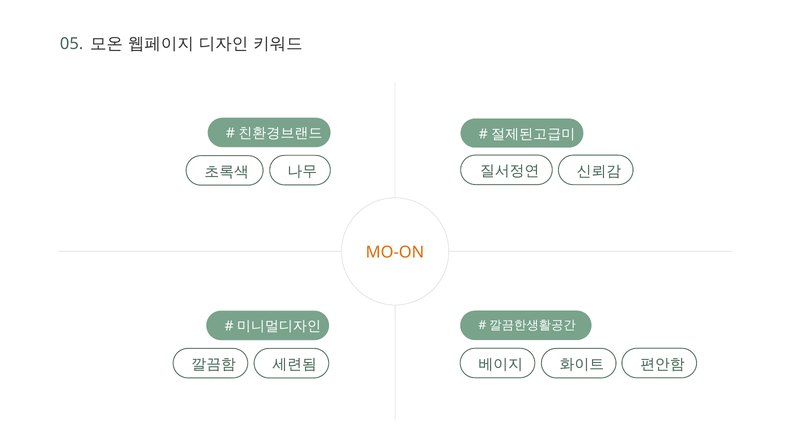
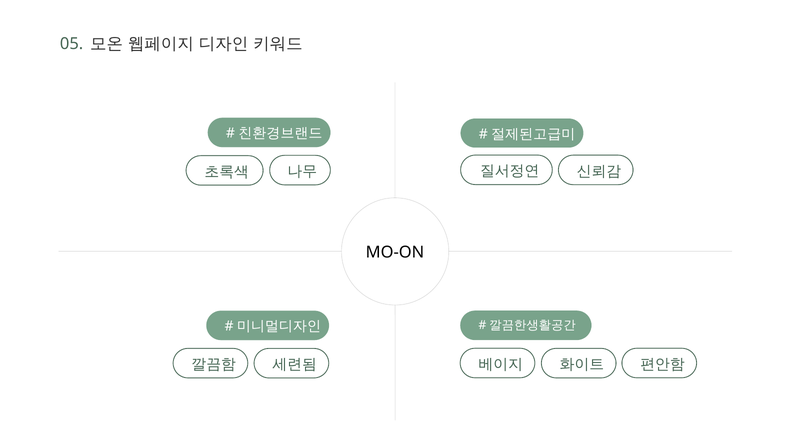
MO-ON colour: orange -> black (395, 253)
